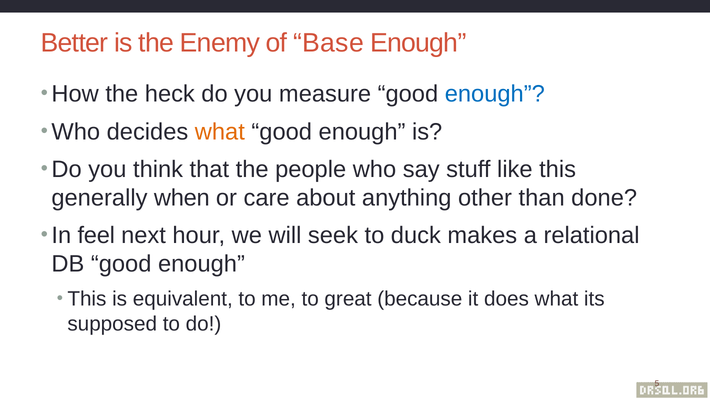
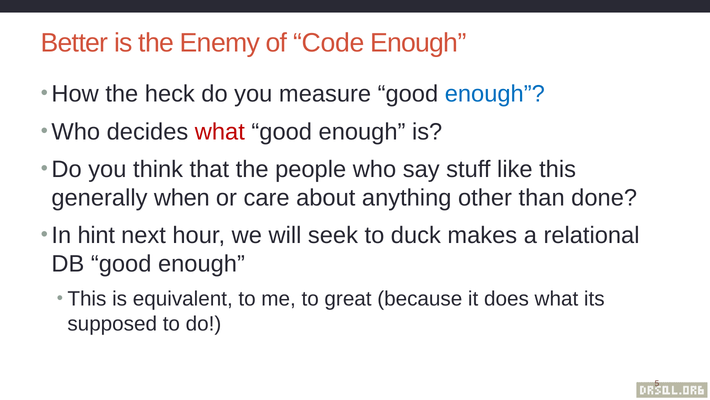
Base: Base -> Code (329, 43)
what colour: orange -> red (220, 132)
feel: feel -> hint (96, 235)
